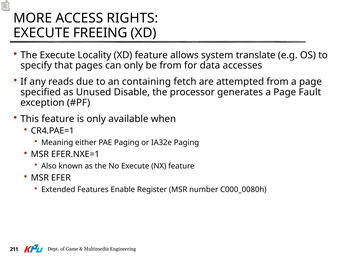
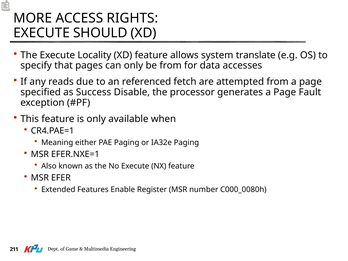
FREEING: FREEING -> SHOULD (100, 33)
containing: containing -> referenced (147, 82)
Unused: Unused -> Success (94, 92)
